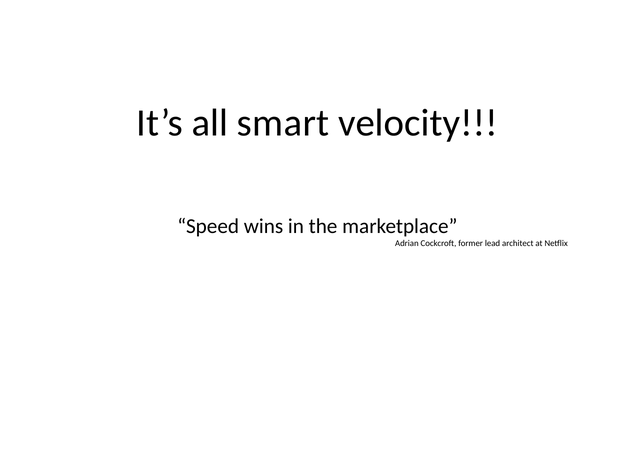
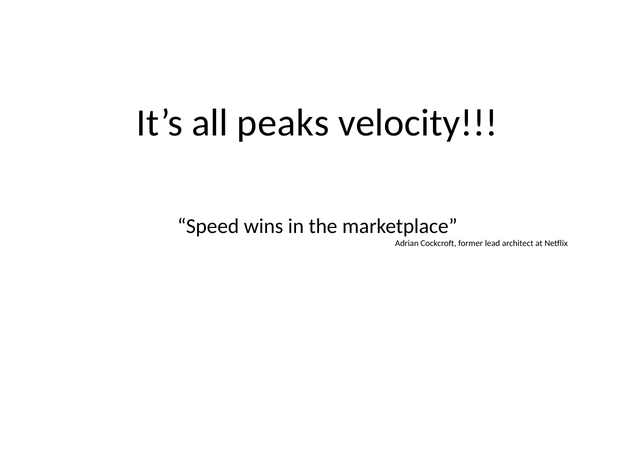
smart: smart -> peaks (283, 123)
